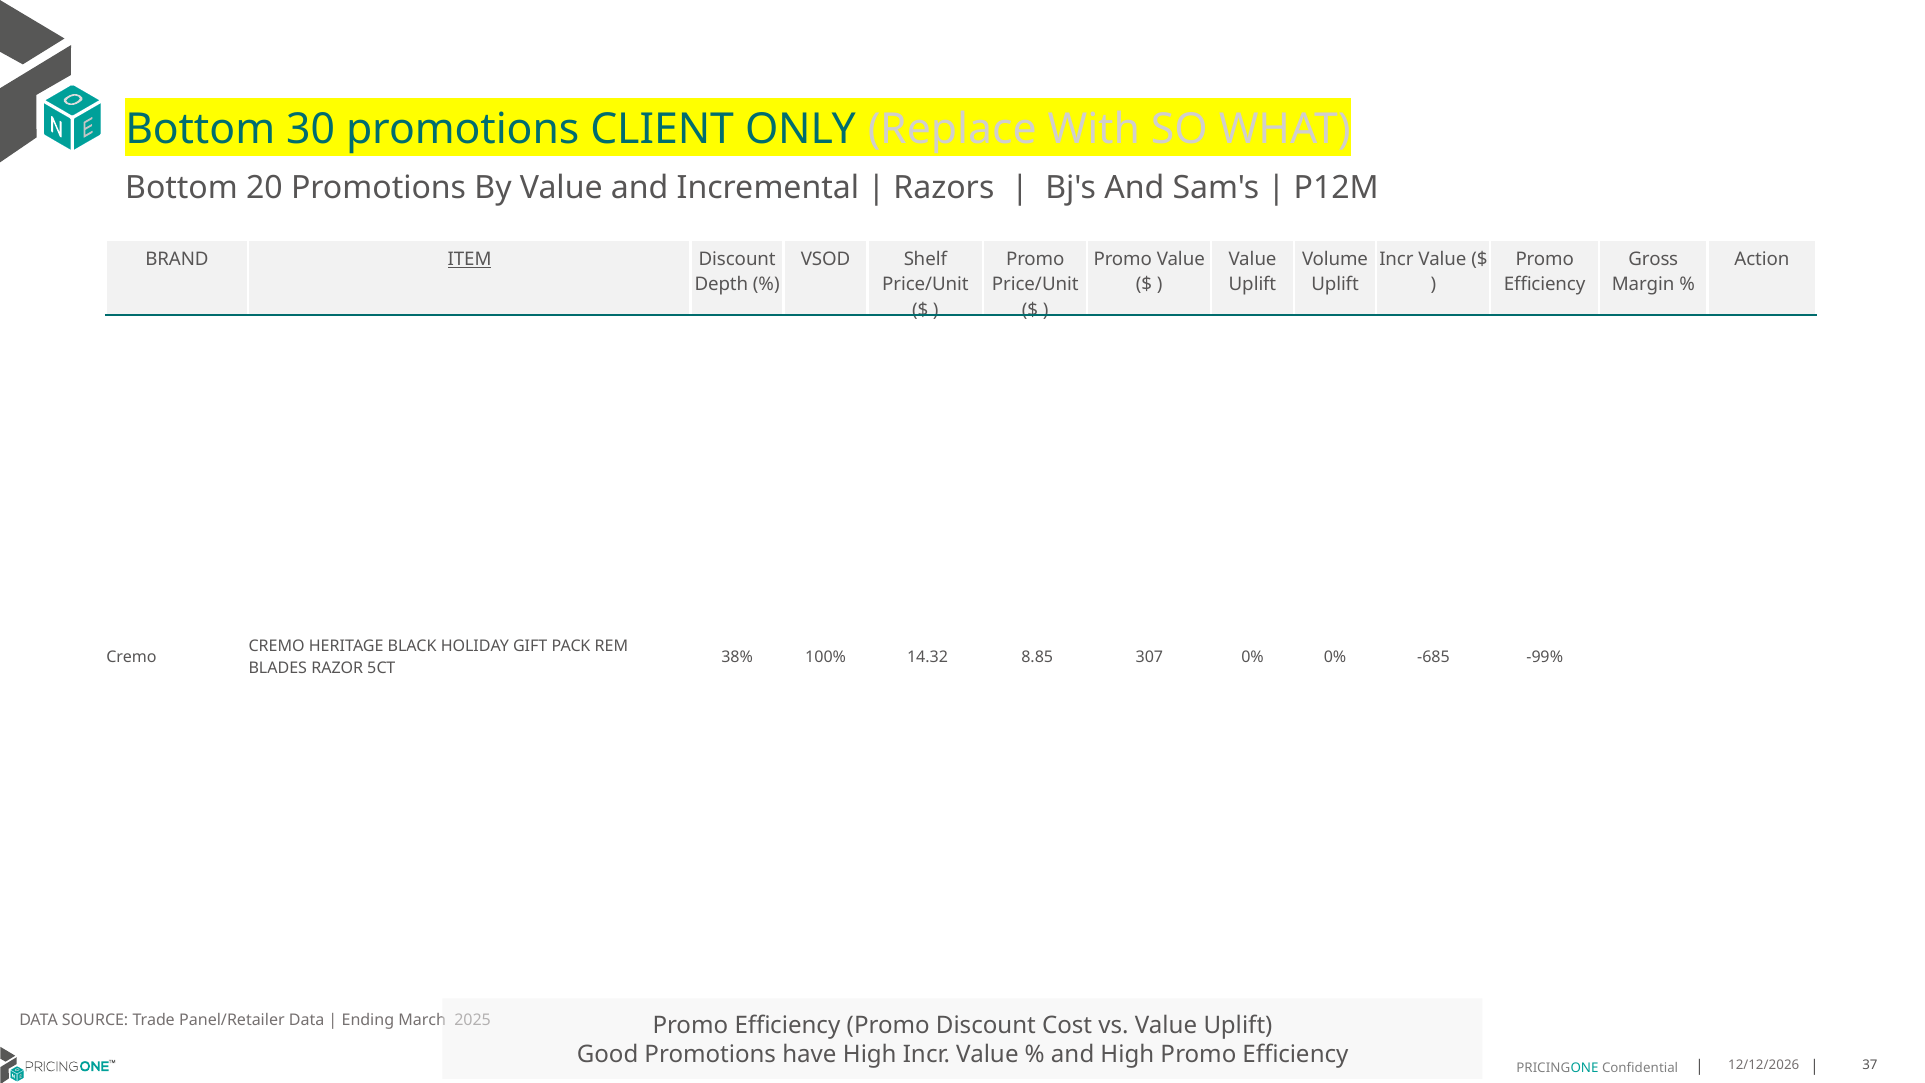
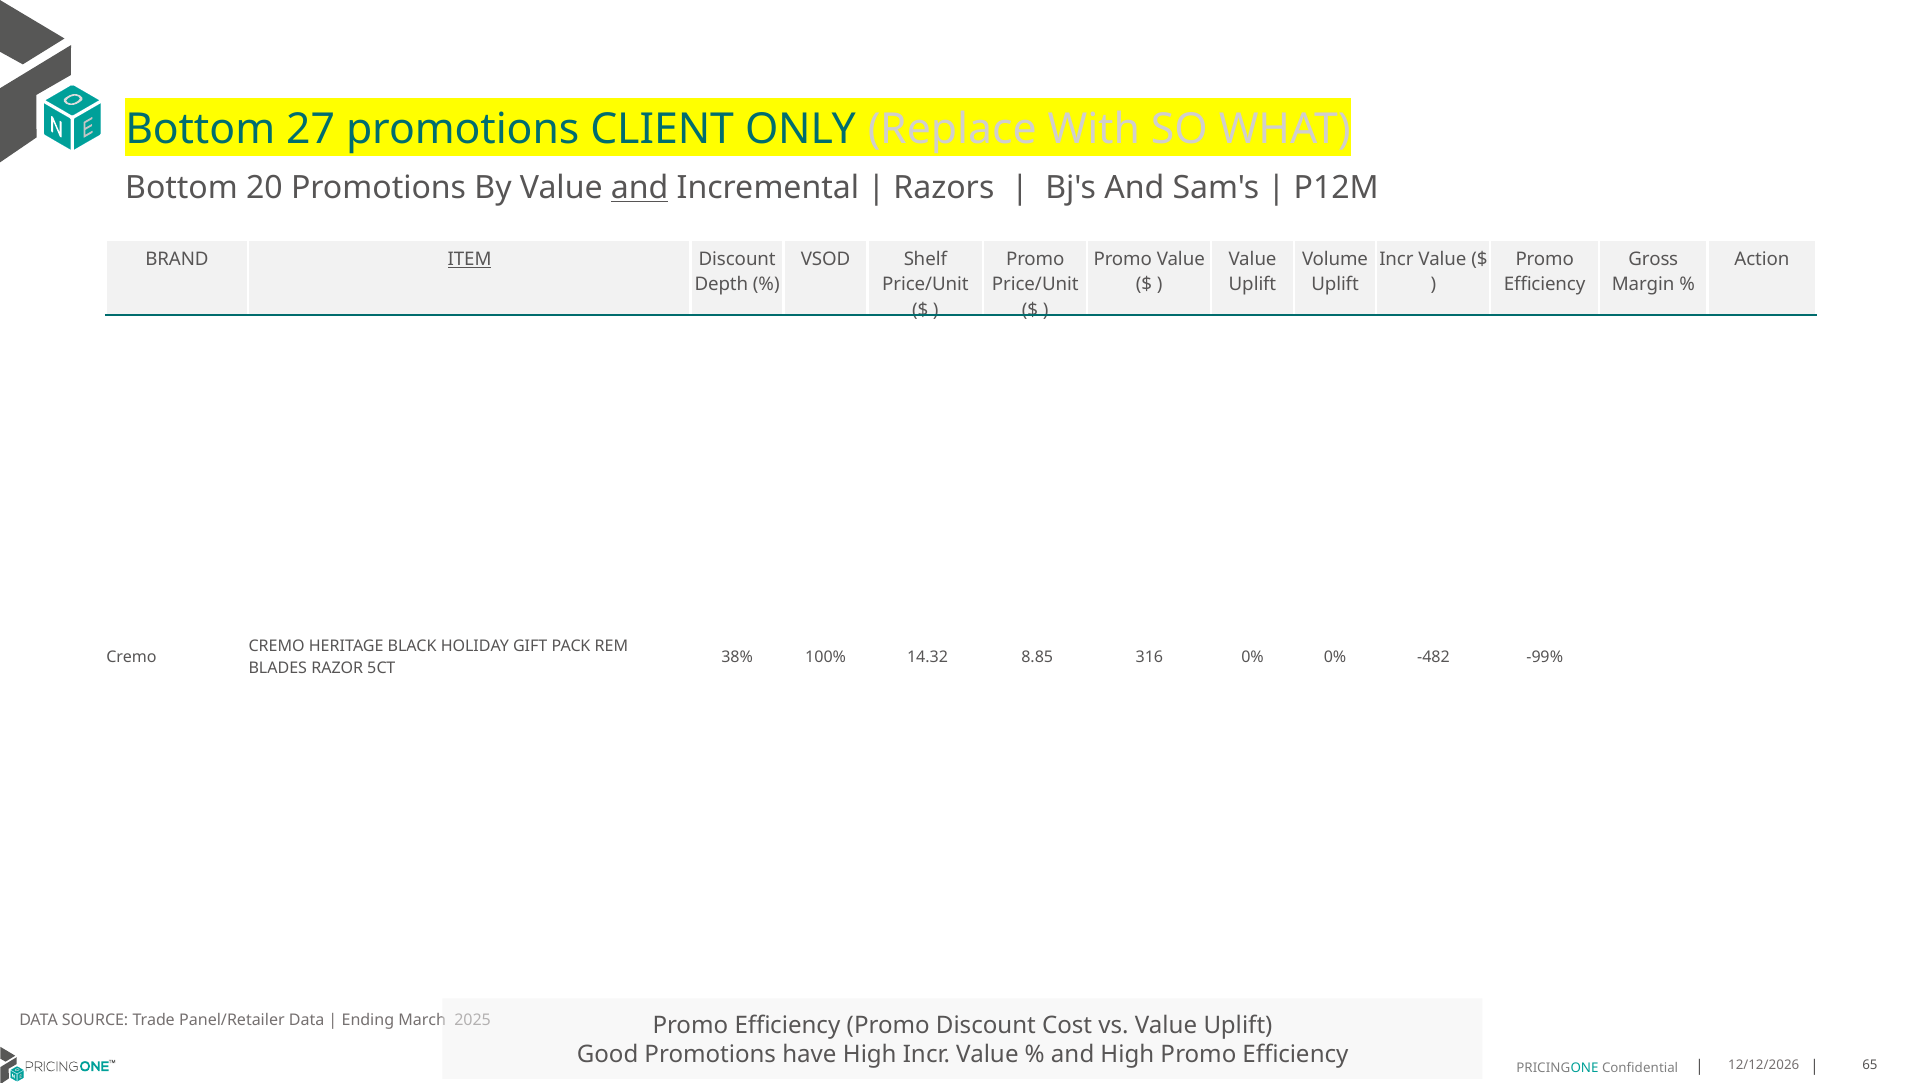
30: 30 -> 27 (311, 129)
and underline: none -> present (640, 188)
307: 307 -> 316 (1149, 657)
-685: -685 -> -482 (1433, 657)
37: 37 -> 65 (1870, 1065)
